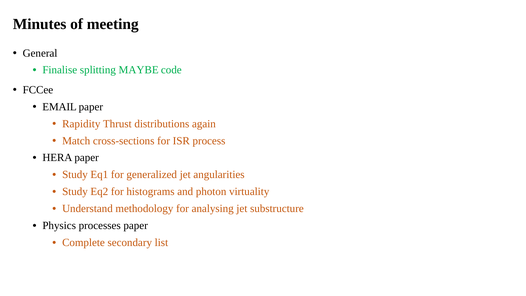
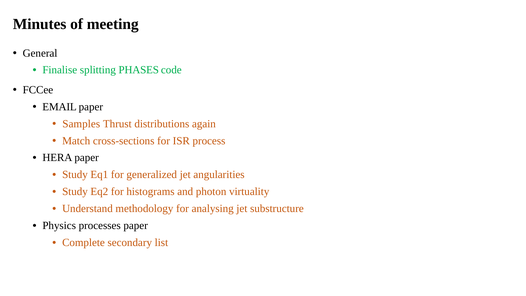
MAYBE: MAYBE -> PHASES (139, 70)
Rapidity: Rapidity -> Samples (81, 124)
